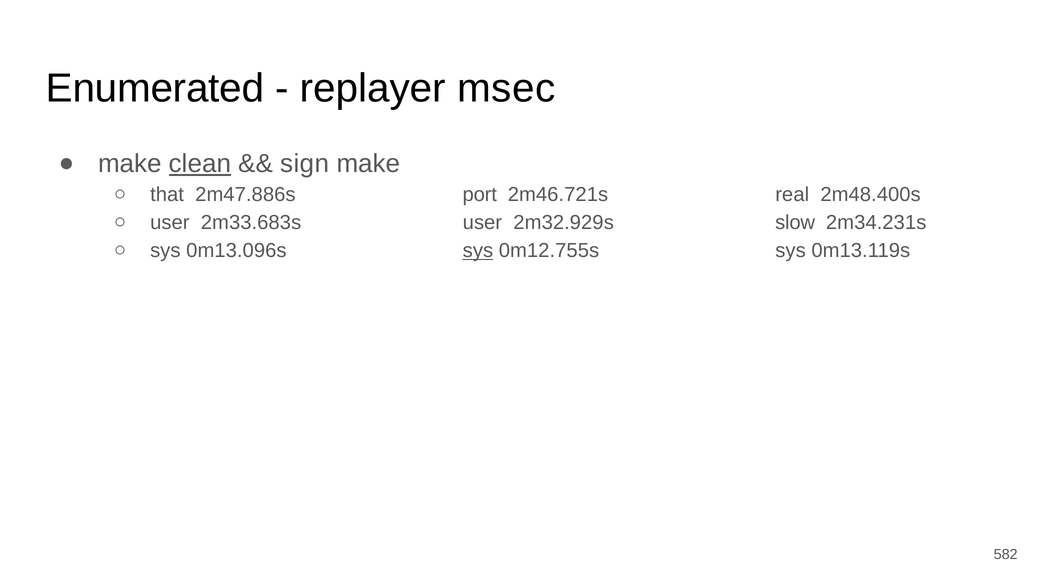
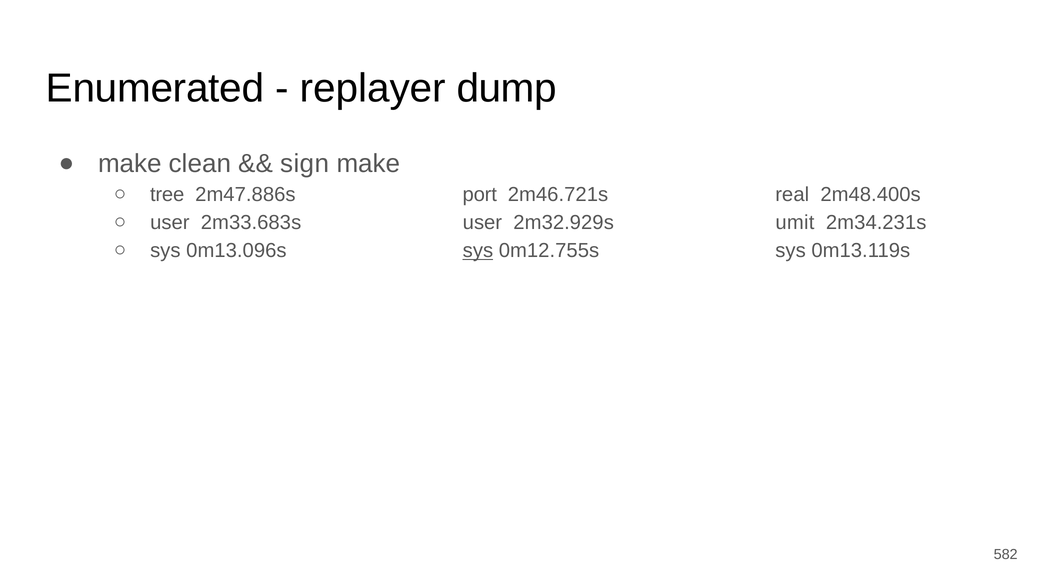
msec: msec -> dump (507, 88)
clean underline: present -> none (200, 164)
that: that -> tree (167, 195)
slow: slow -> umit (795, 223)
